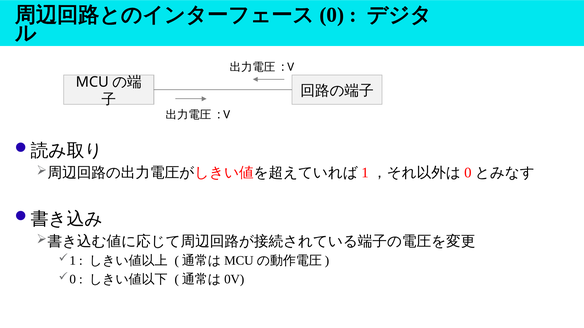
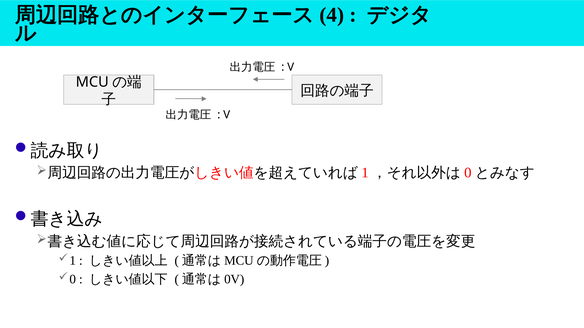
0: 0 -> 4 (332, 15)
